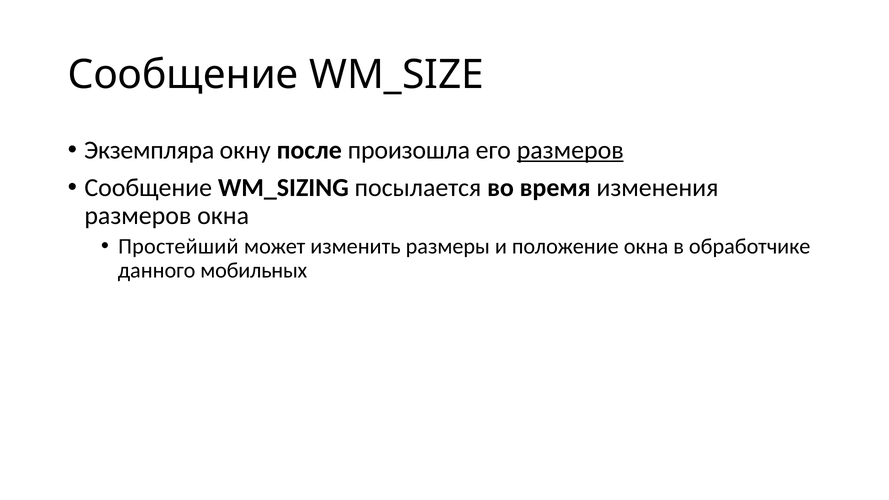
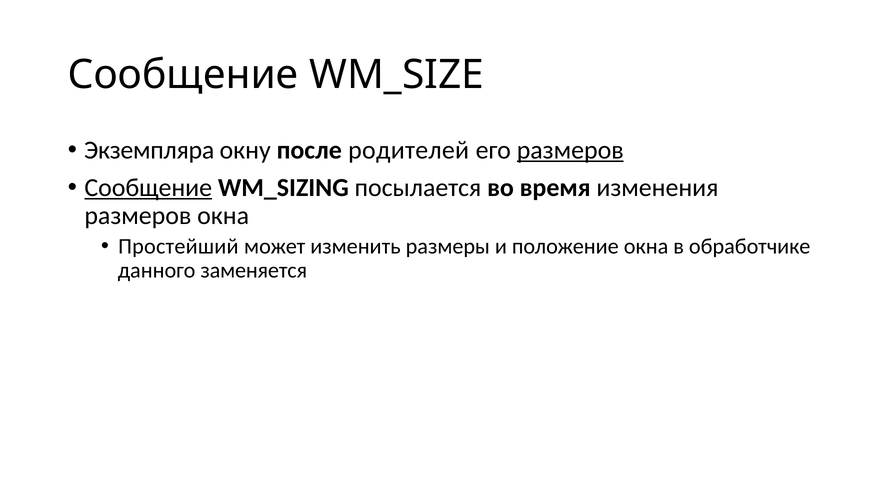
произошла: произошла -> родителей (409, 150)
Сообщение underline: none -> present (148, 188)
мобильных: мобильных -> заменяется (254, 270)
